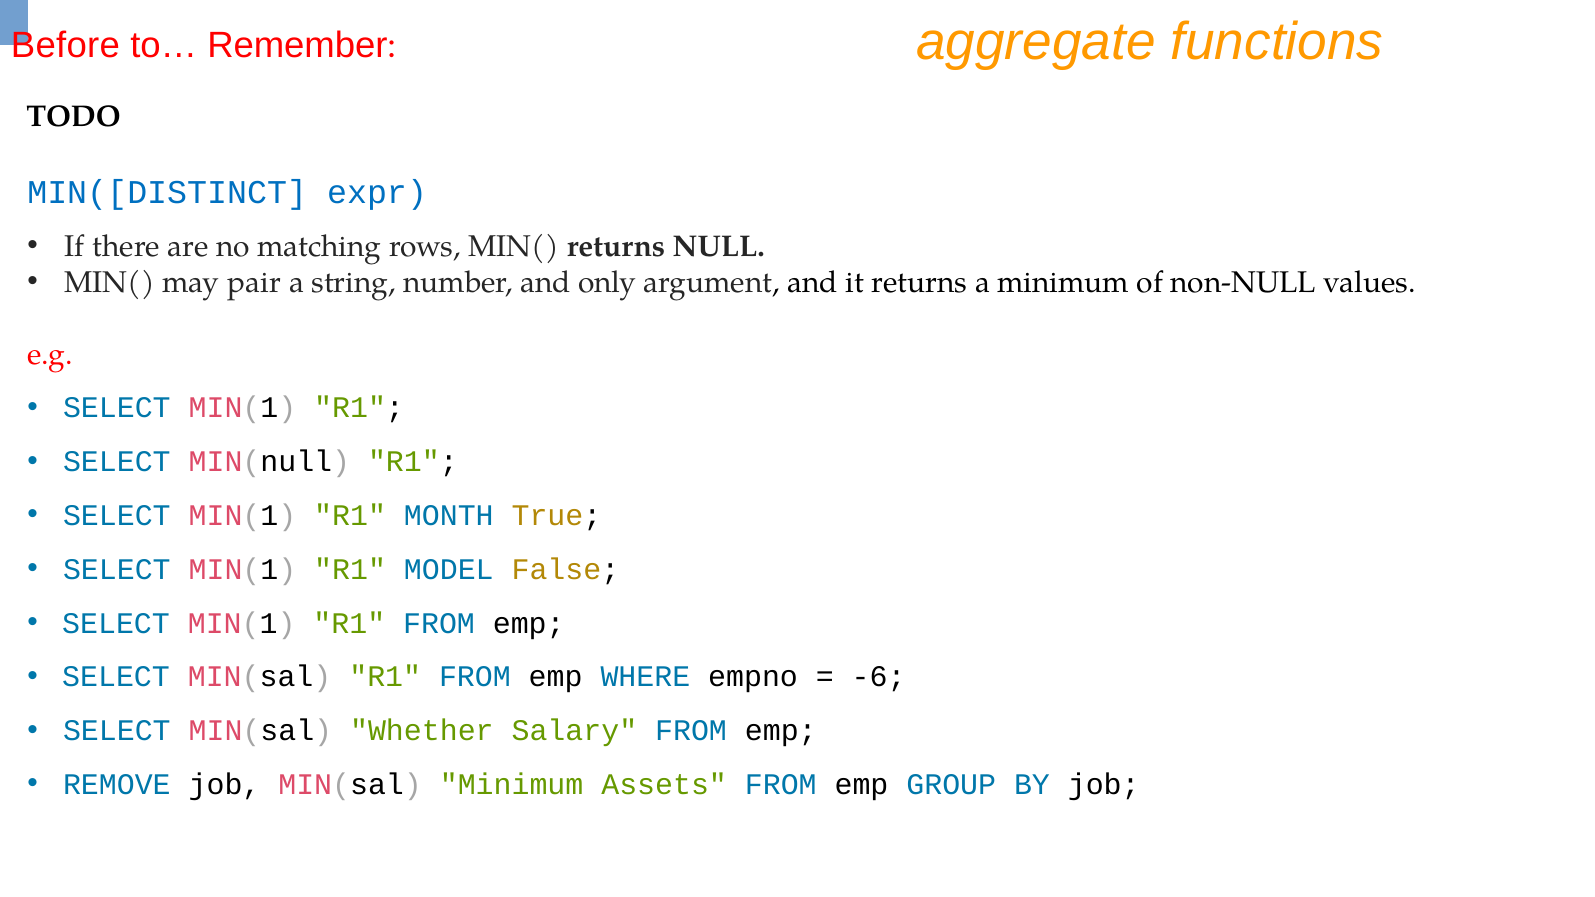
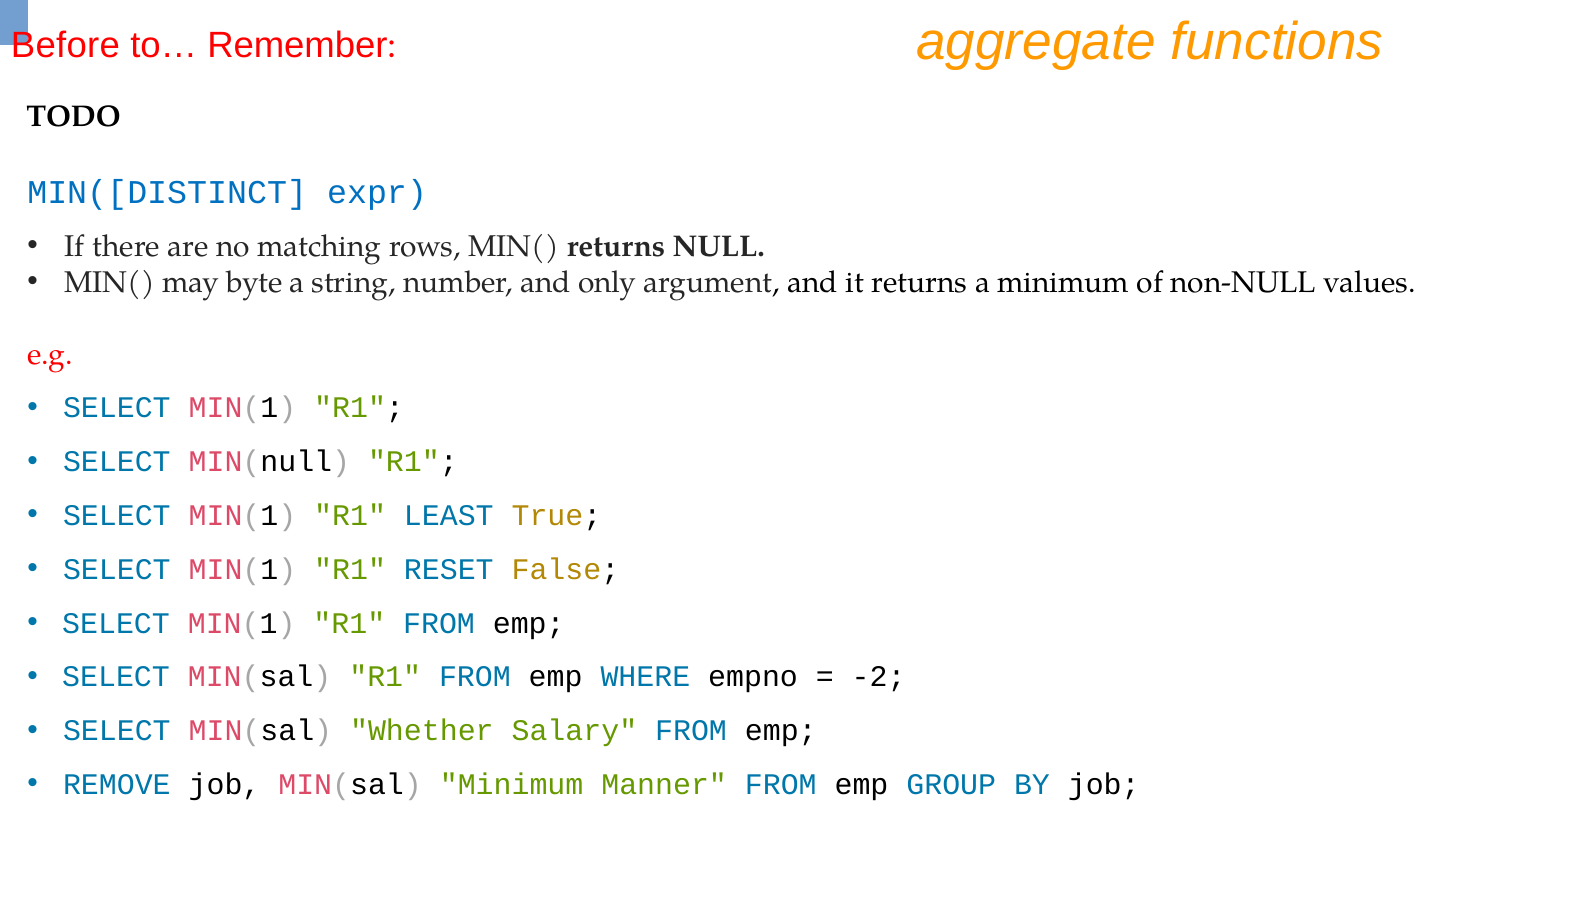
pair: pair -> byte (255, 282)
MONTH: MONTH -> LEAST (449, 516)
MODEL: MODEL -> RESET (449, 570)
-6: -6 -> -2 (879, 677)
Assets: Assets -> Manner (664, 785)
